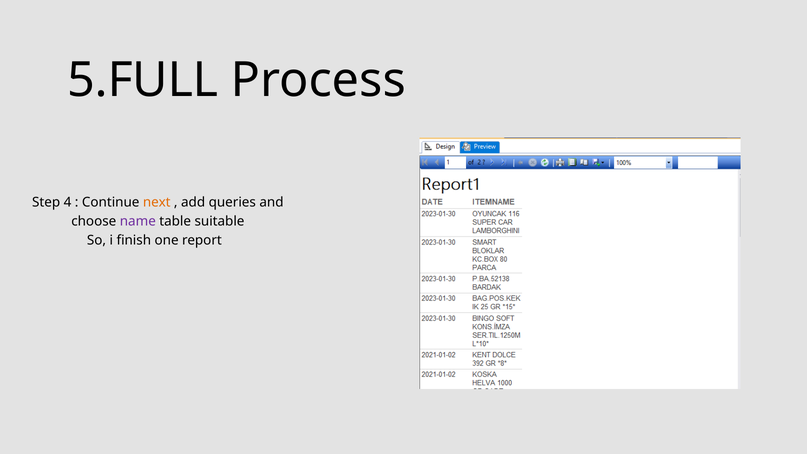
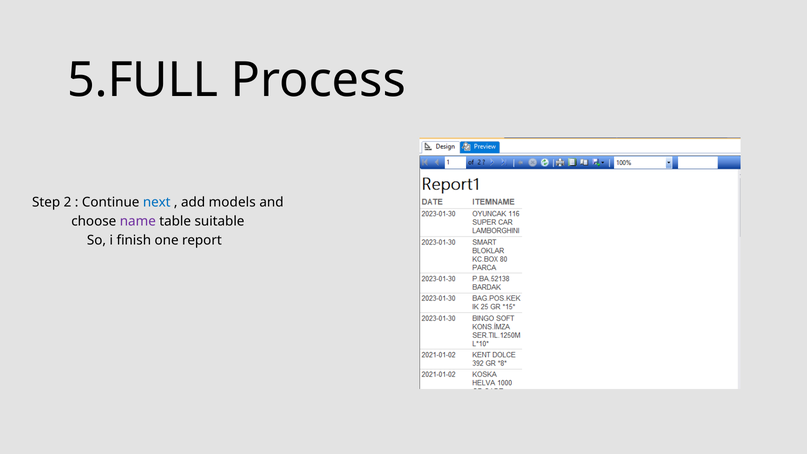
4: 4 -> 2 (67, 202)
next colour: orange -> blue (157, 202)
queries: queries -> models (232, 202)
